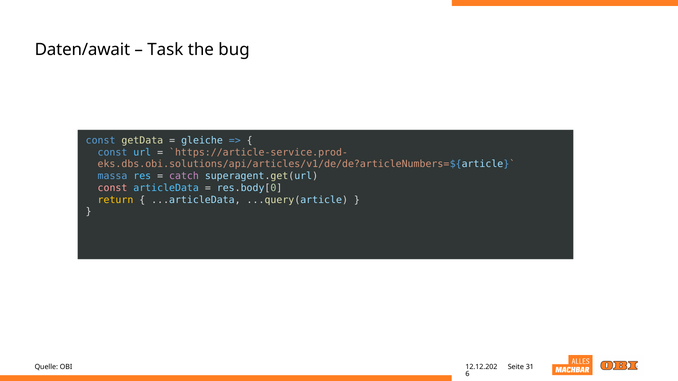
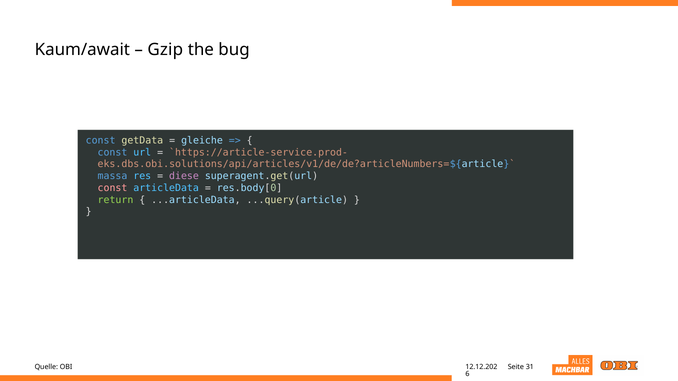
Daten/await: Daten/await -> Kaum/await (82, 50)
Task: Task -> Gzip (165, 50)
catch: catch -> diese (184, 176)
return colour: yellow -> light green (115, 200)
